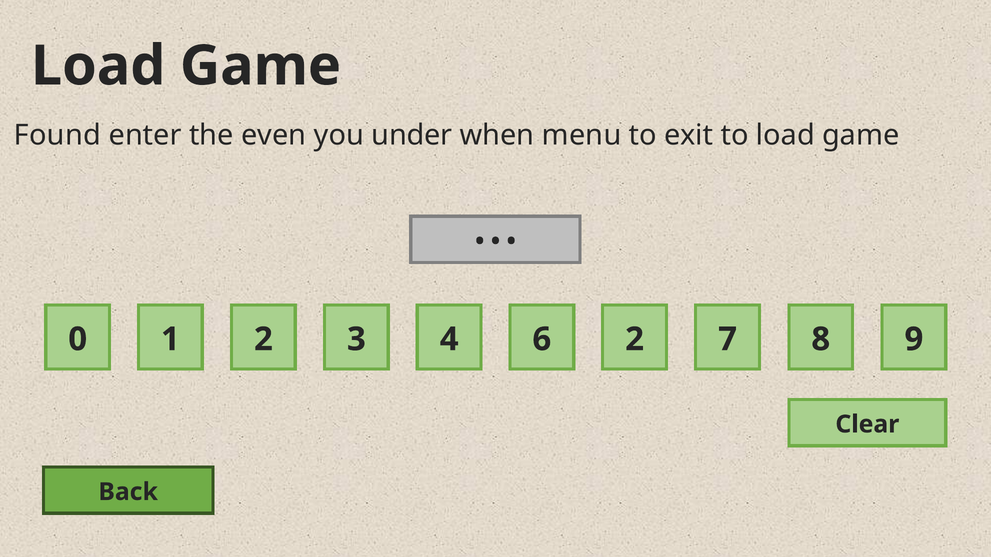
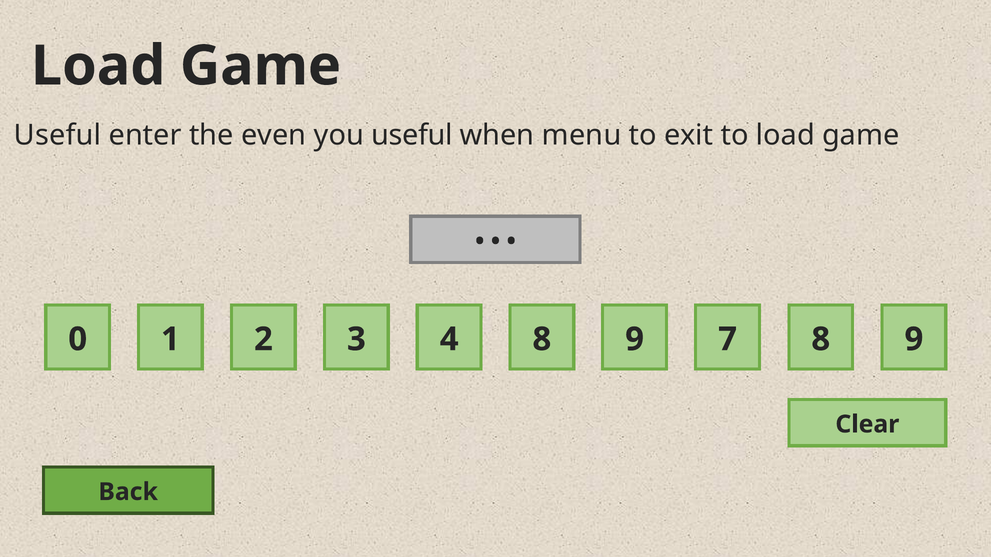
Found: Found -> Useful (58, 135)
you under: under -> useful (412, 135)
4 6: 6 -> 8 (542, 340)
1 2: 2 -> 9 (635, 340)
